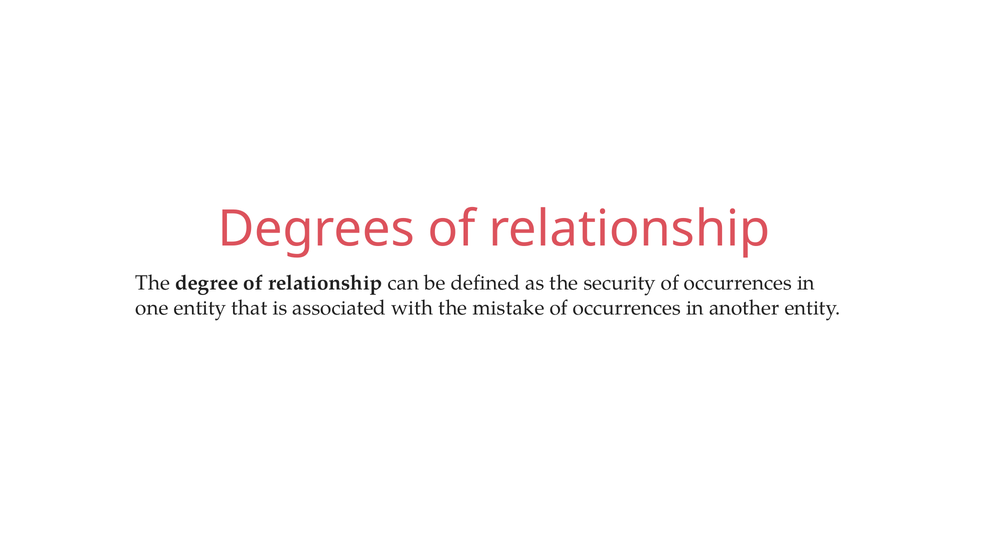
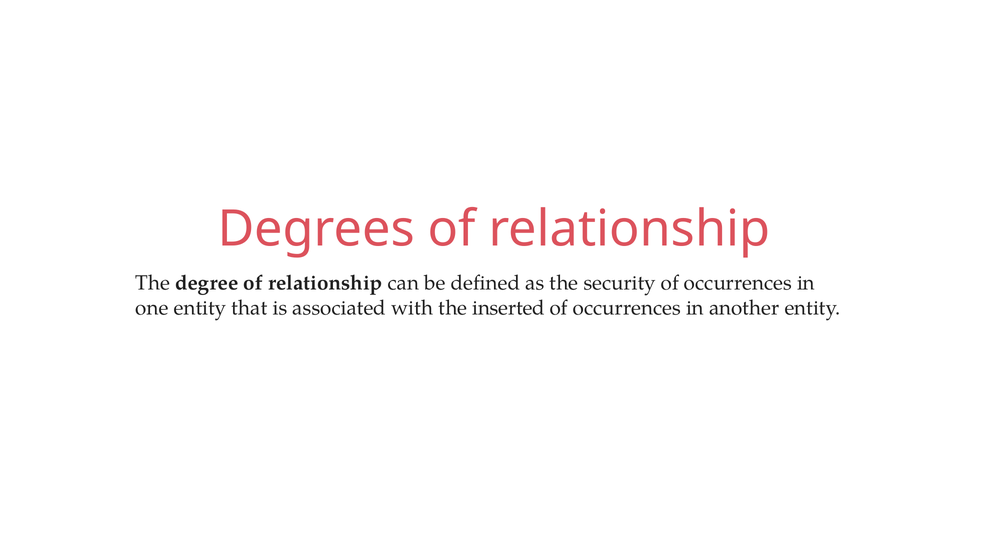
mistake: mistake -> inserted (509, 308)
